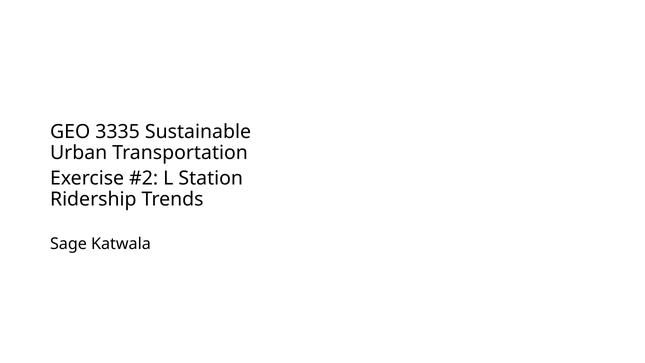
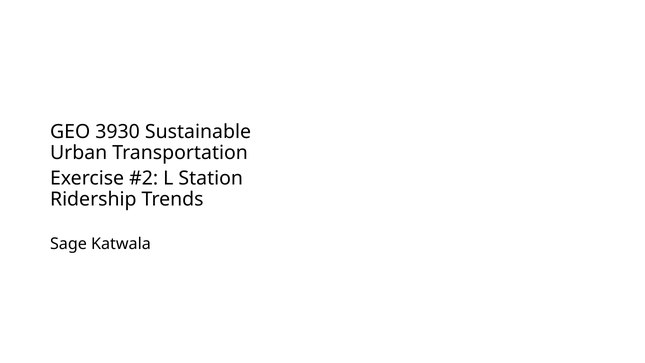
3335: 3335 -> 3930 (118, 132)
